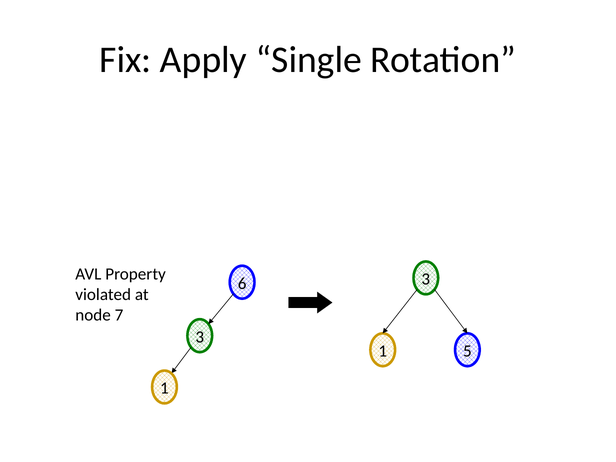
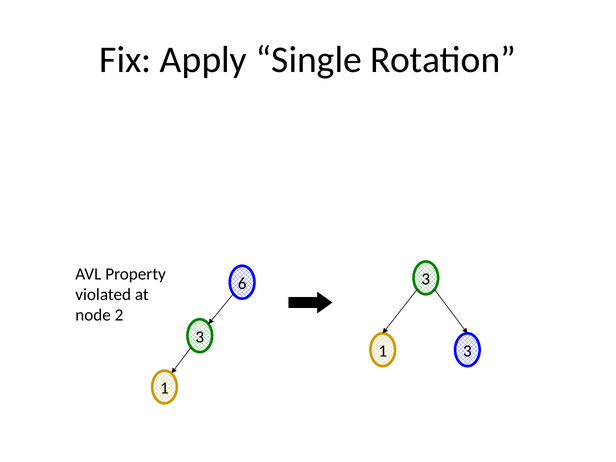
7: 7 -> 2 (119, 315)
1 5: 5 -> 3 (467, 351)
